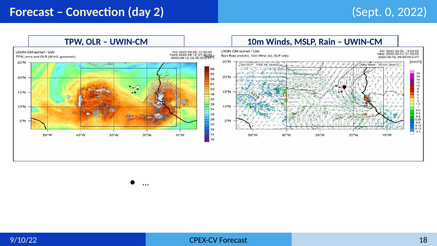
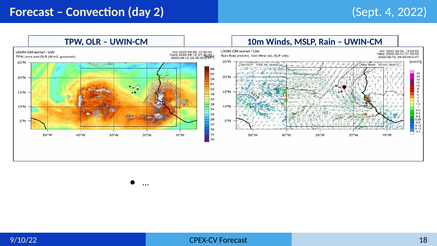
0: 0 -> 4 (390, 12)
